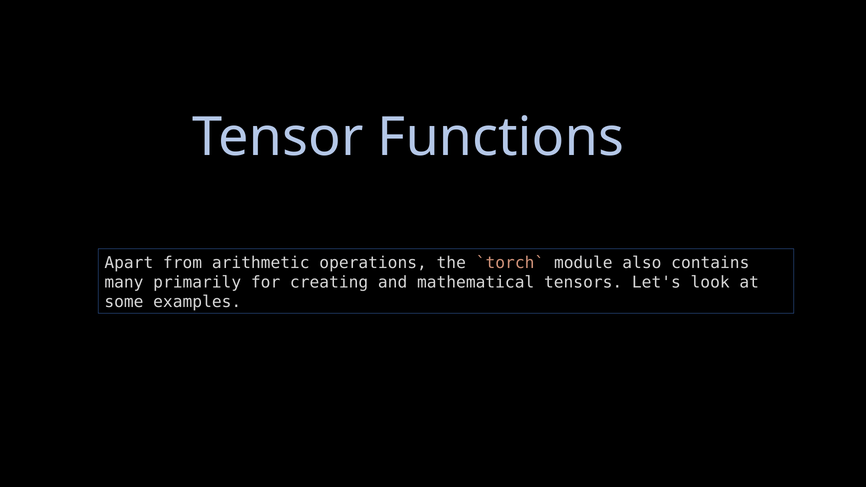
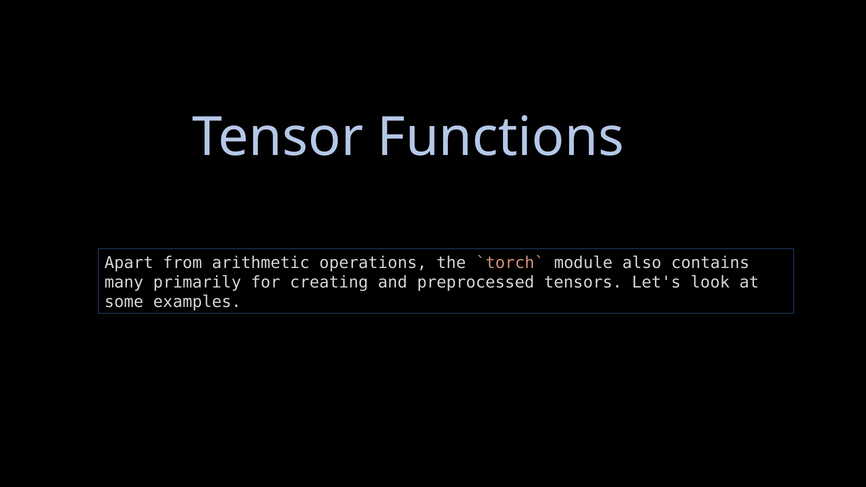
mathematical: mathematical -> preprocessed (476, 282)
